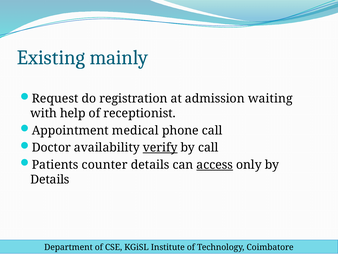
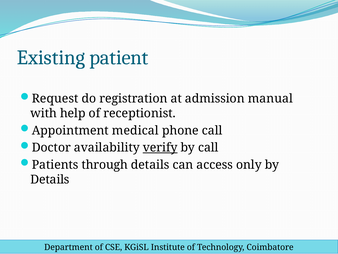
mainly: mainly -> patient (119, 57)
waiting: waiting -> manual (270, 99)
counter: counter -> through (105, 165)
access underline: present -> none (215, 165)
